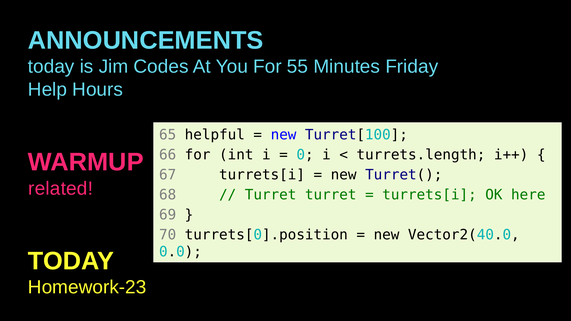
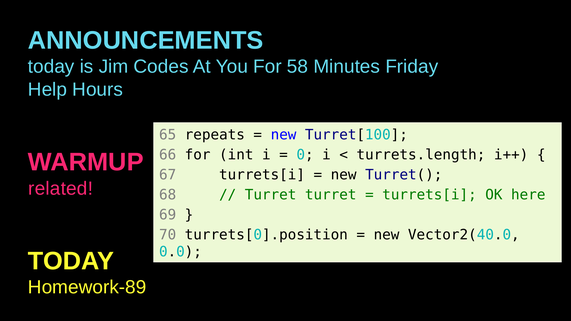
55: 55 -> 58 (298, 67)
helpful: helpful -> repeats (215, 135)
Homework-23: Homework-23 -> Homework-89 (87, 288)
